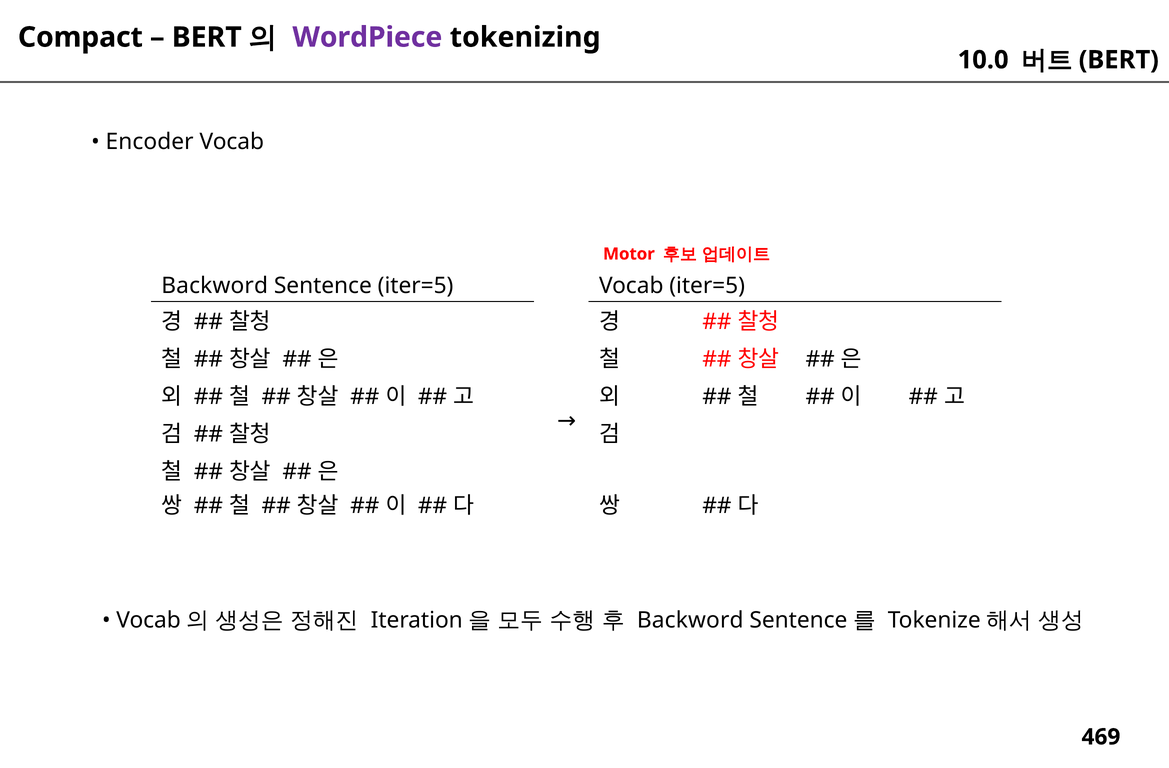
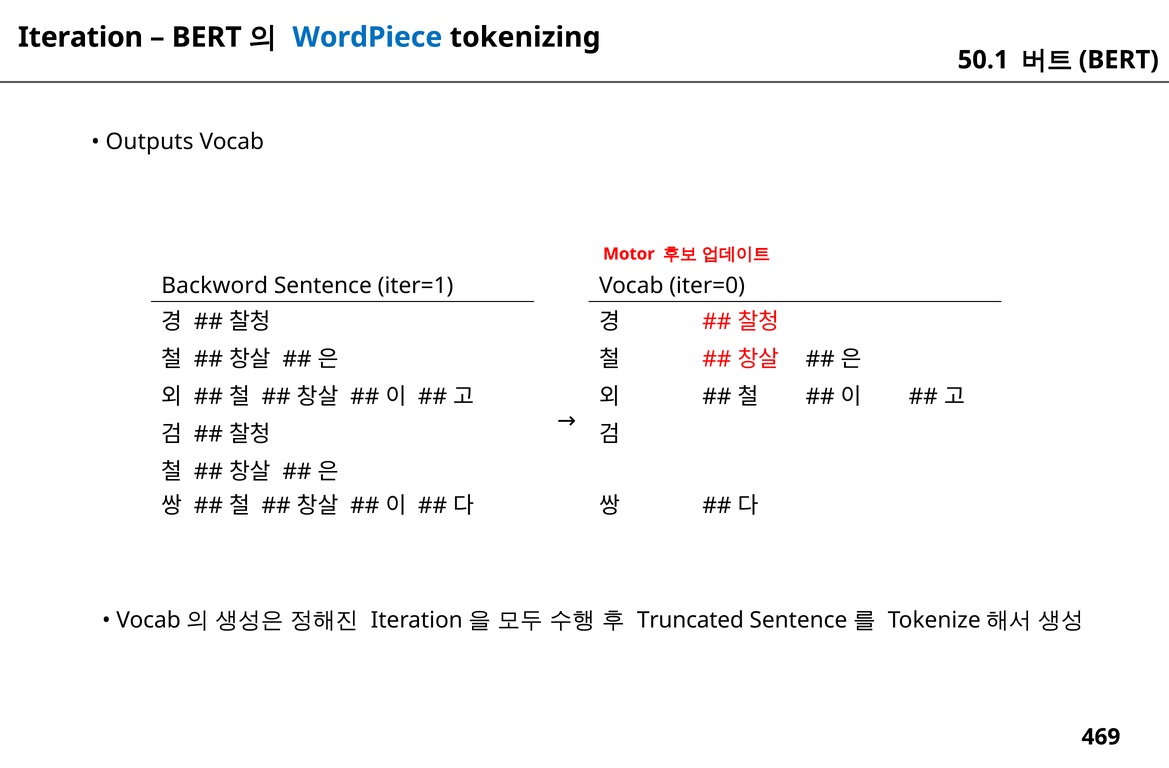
Compact: Compact -> Iteration (80, 37)
WordPiece colour: purple -> blue (367, 37)
10.0: 10.0 -> 50.1 (983, 60)
Encoder: Encoder -> Outputs (150, 142)
Sentence iter=5: iter=5 -> iter=1 (416, 286)
Vocab iter=5: iter=5 -> iter=0 (707, 286)
Backword: Backword -> Truncated (690, 620)
